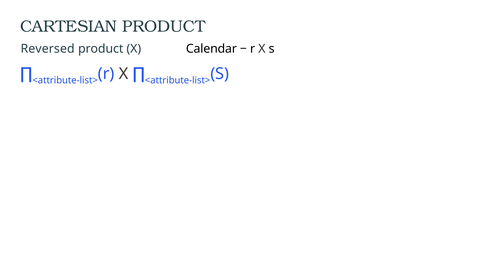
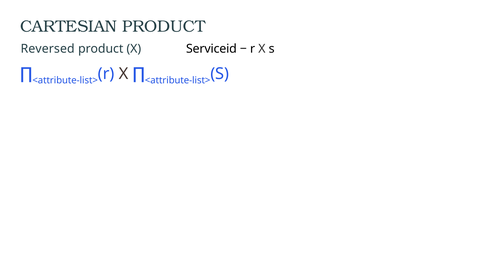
Calendar: Calendar -> Serviceid (211, 49)
